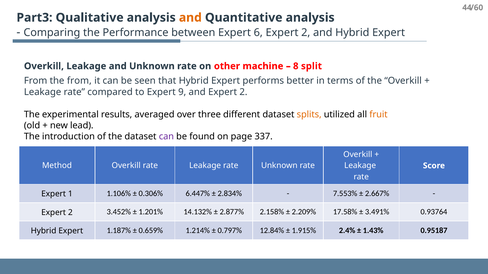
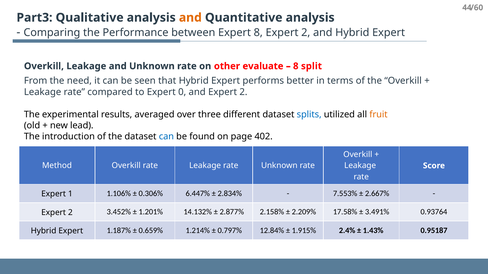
Expert 6: 6 -> 8 (258, 33)
machine: machine -> evaluate (263, 66)
the from: from -> need (79, 81)
9: 9 -> 0 (182, 92)
splits colour: orange -> blue (309, 115)
can colour: purple -> blue (166, 137)
337: 337 -> 402 (264, 137)
